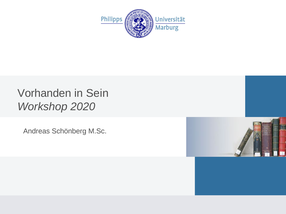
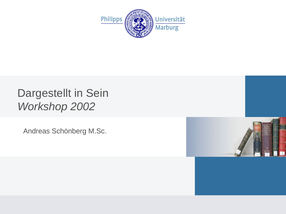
Vorhanden: Vorhanden -> Dargestellt (44, 93)
2020: 2020 -> 2002 (83, 107)
